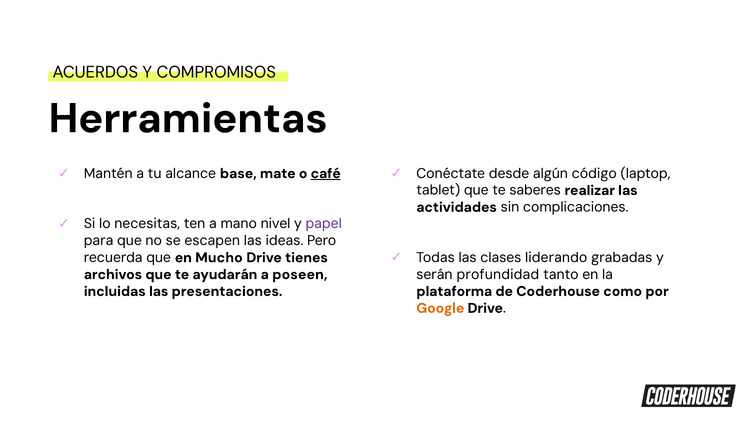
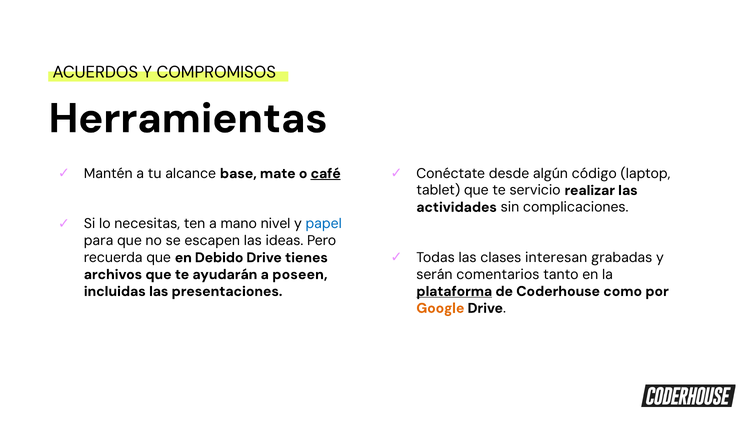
saberes: saberes -> servicio (535, 190)
papel colour: purple -> blue (324, 224)
liderando: liderando -> interesan (556, 257)
Mucho: Mucho -> Debido (219, 258)
profundidad: profundidad -> comentarios (498, 274)
plataforma underline: none -> present (454, 291)
